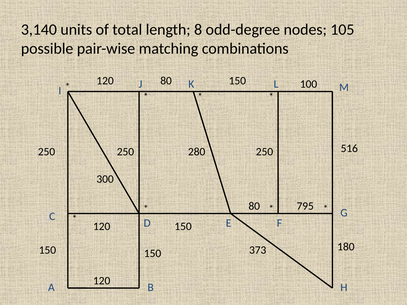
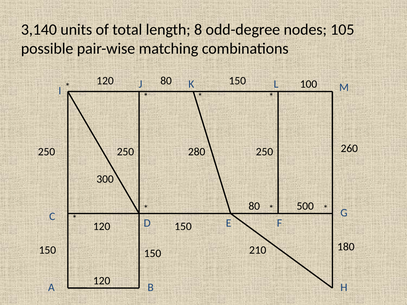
516: 516 -> 260 (349, 149)
795: 795 -> 500 (305, 206)
373: 373 -> 210 (258, 250)
